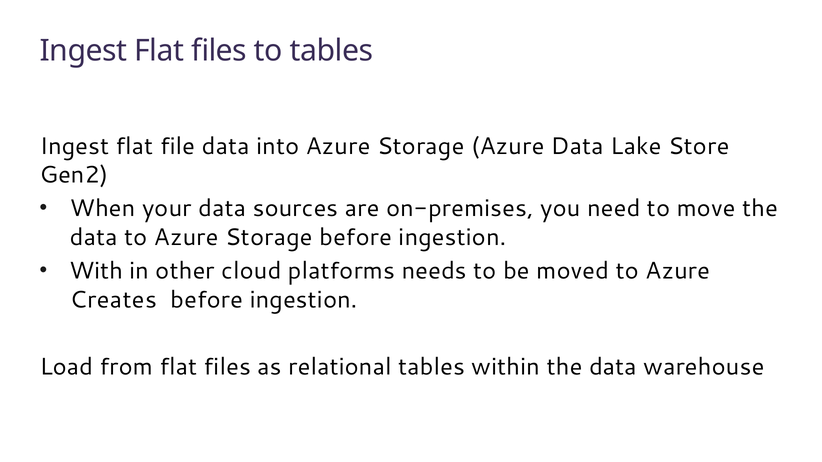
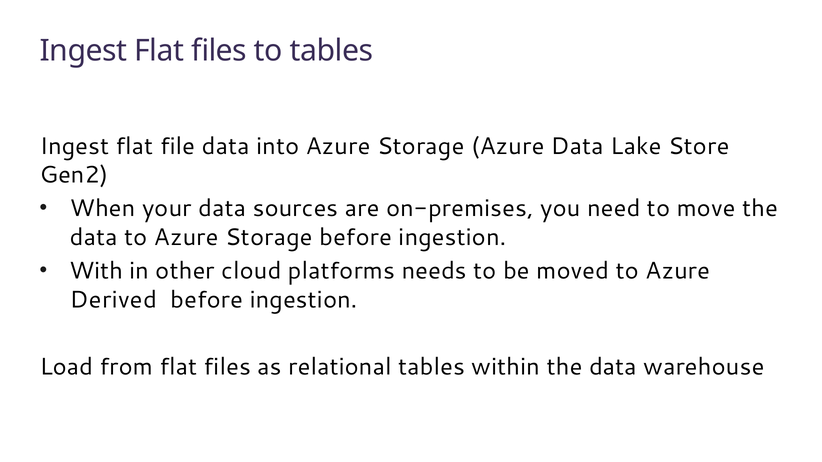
Creates: Creates -> Derived (113, 300)
